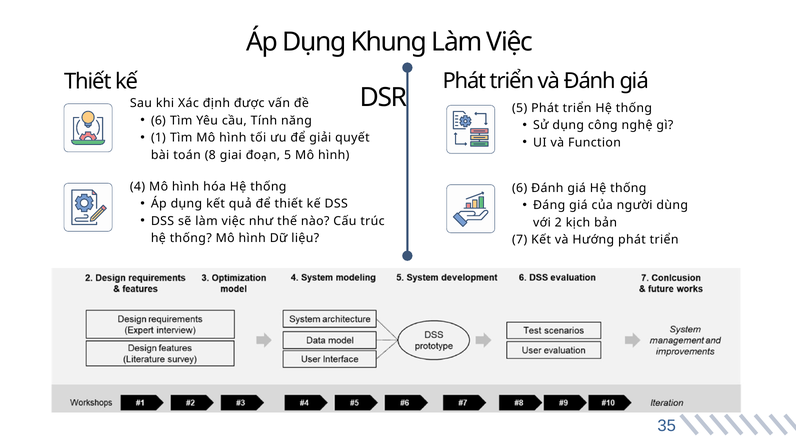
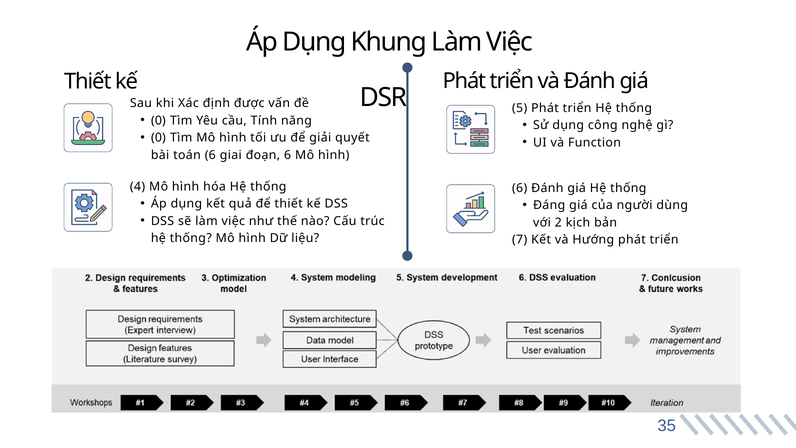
6: 6 -> 0 (158, 121)
1: 1 -> 0 (158, 138)
toán 8: 8 -> 6 (210, 155)
đoạn 5: 5 -> 6 (288, 155)
